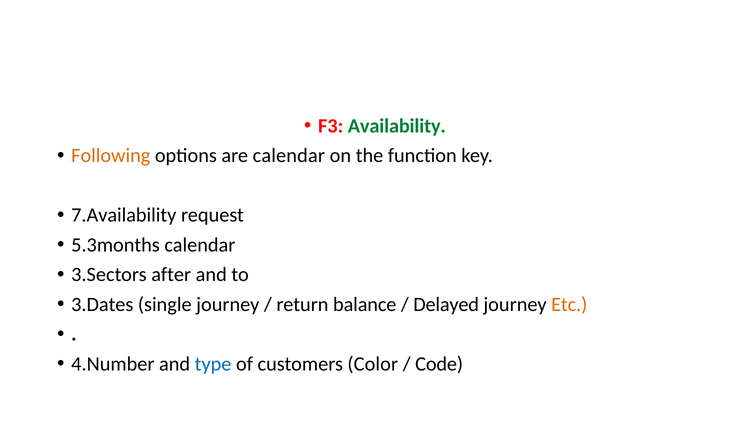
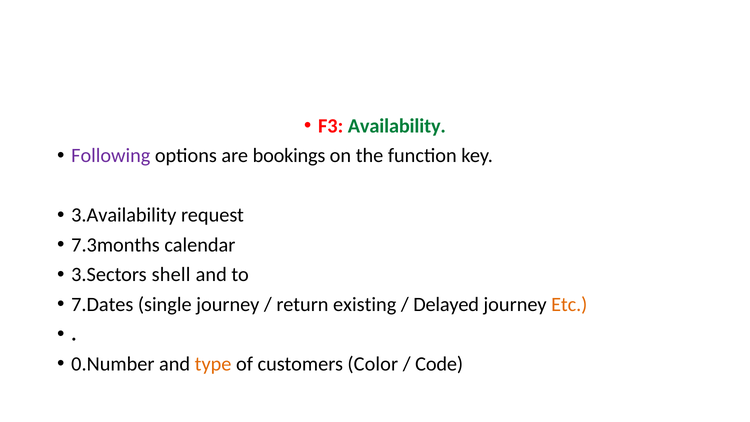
Following colour: orange -> purple (111, 156)
are calendar: calendar -> bookings (289, 156)
7.Availability: 7.Availability -> 3.Availability (124, 215)
5.3months: 5.3months -> 7.3months (116, 245)
after: after -> shell (171, 275)
3.Dates: 3.Dates -> 7.Dates (102, 304)
balance: balance -> existing (365, 304)
4.Number: 4.Number -> 0.Number (113, 364)
type colour: blue -> orange (213, 364)
